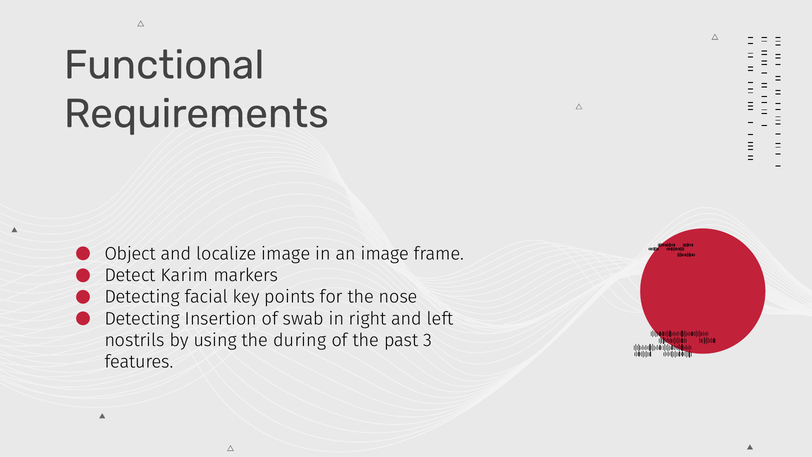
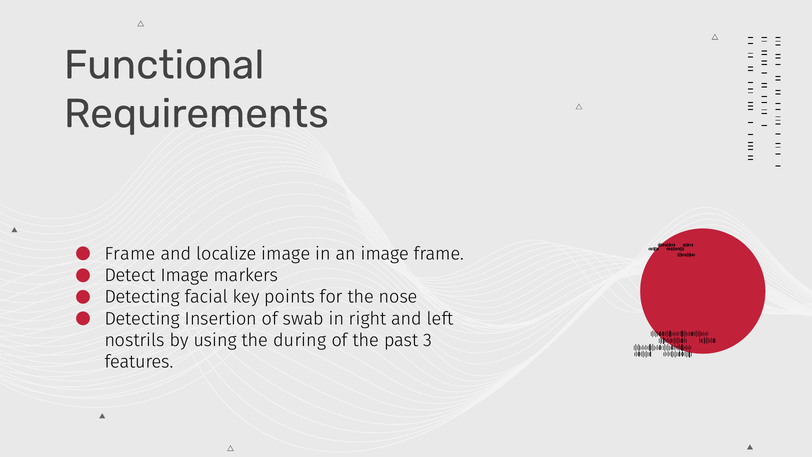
Object: Object -> Frame (130, 254)
Detect Karim: Karim -> Image (185, 275)
